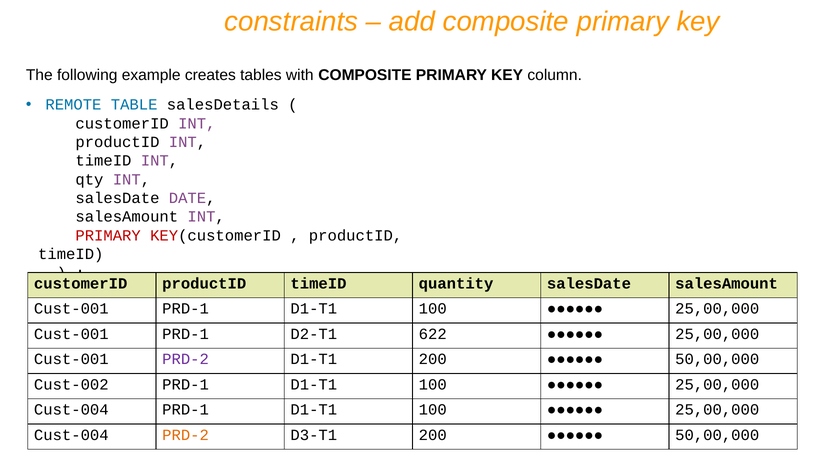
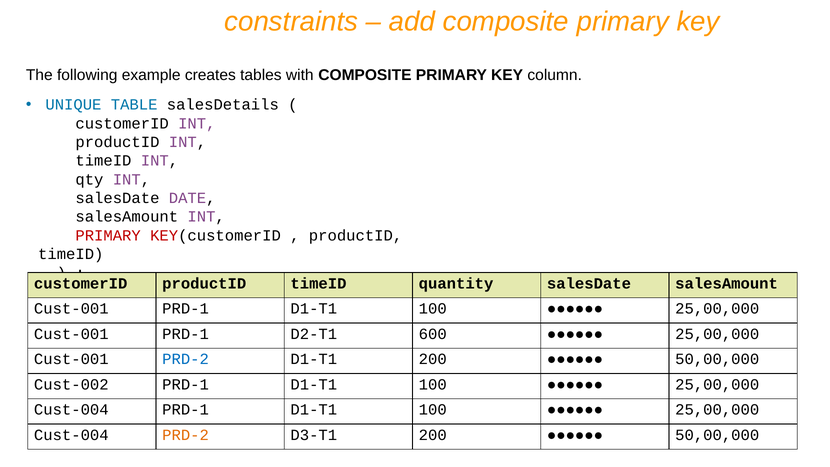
REMOTE: REMOTE -> UNIQUE (73, 105)
622: 622 -> 600 (433, 334)
PRD-2 colour: purple -> blue (186, 359)
